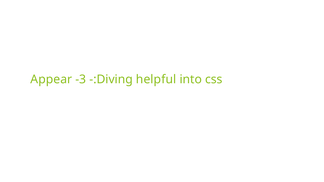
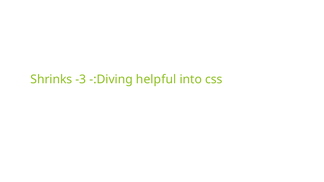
Appear: Appear -> Shrinks (51, 79)
